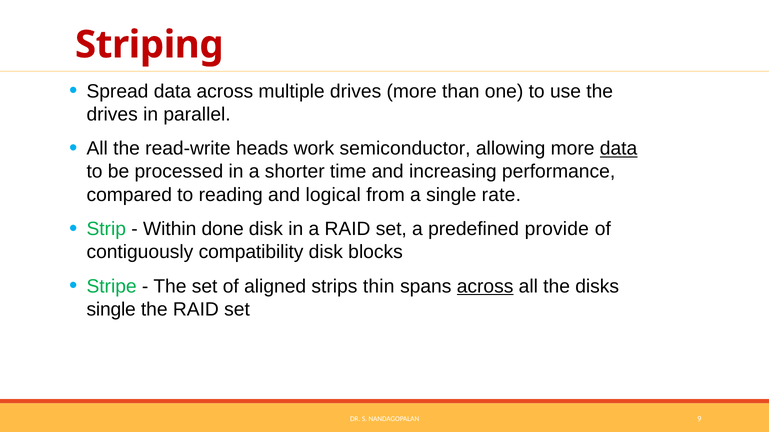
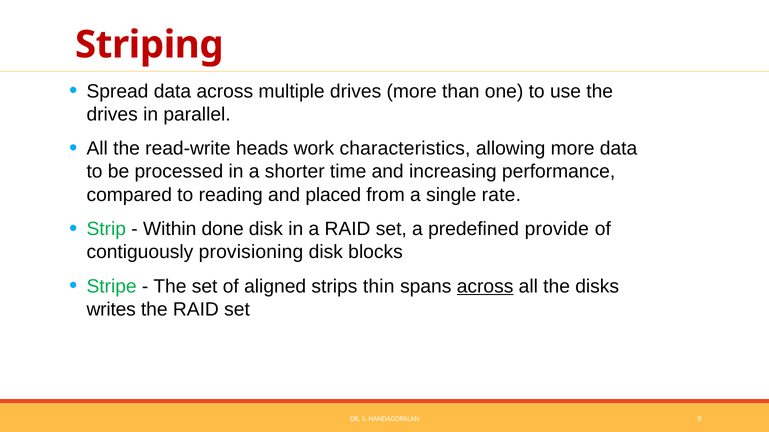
semiconductor: semiconductor -> characteristics (405, 149)
data underline: present -> none (619, 149)
logical: logical -> placed (333, 195)
compatibility: compatibility -> provisioning (251, 252)
single: single -> writes (111, 310)
